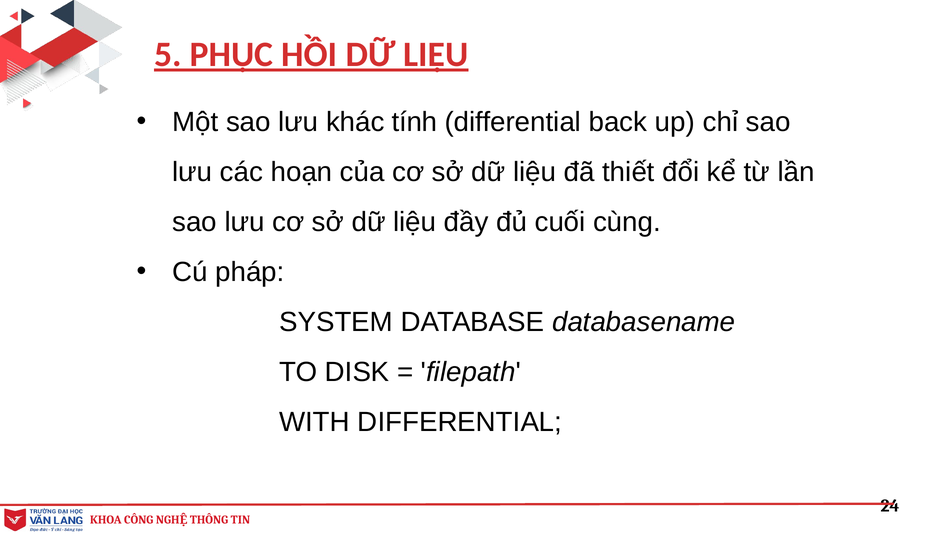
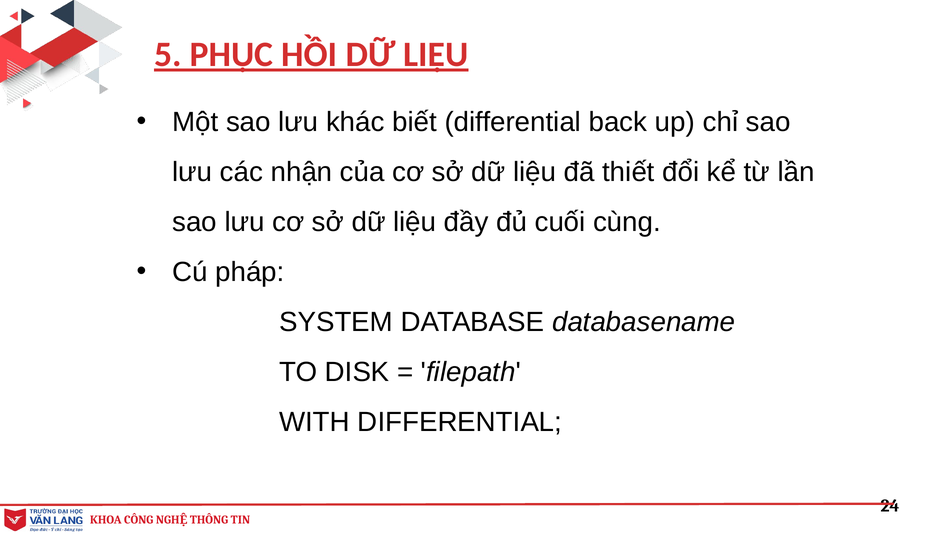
tính: tính -> biết (414, 122)
hoạn: hoạn -> nhận (302, 172)
